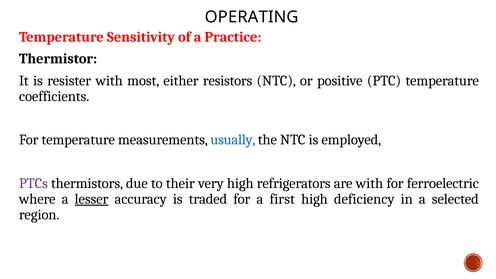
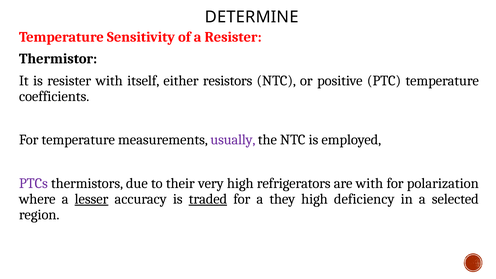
OPERATING: OPERATING -> DETERMINE (252, 17)
a Practice: Practice -> Resister (233, 37)
most: most -> itself (143, 81)
usually colour: blue -> purple (233, 140)
ferroelectric: ferroelectric -> polarization (443, 183)
traded underline: none -> present (208, 199)
first: first -> they (282, 199)
